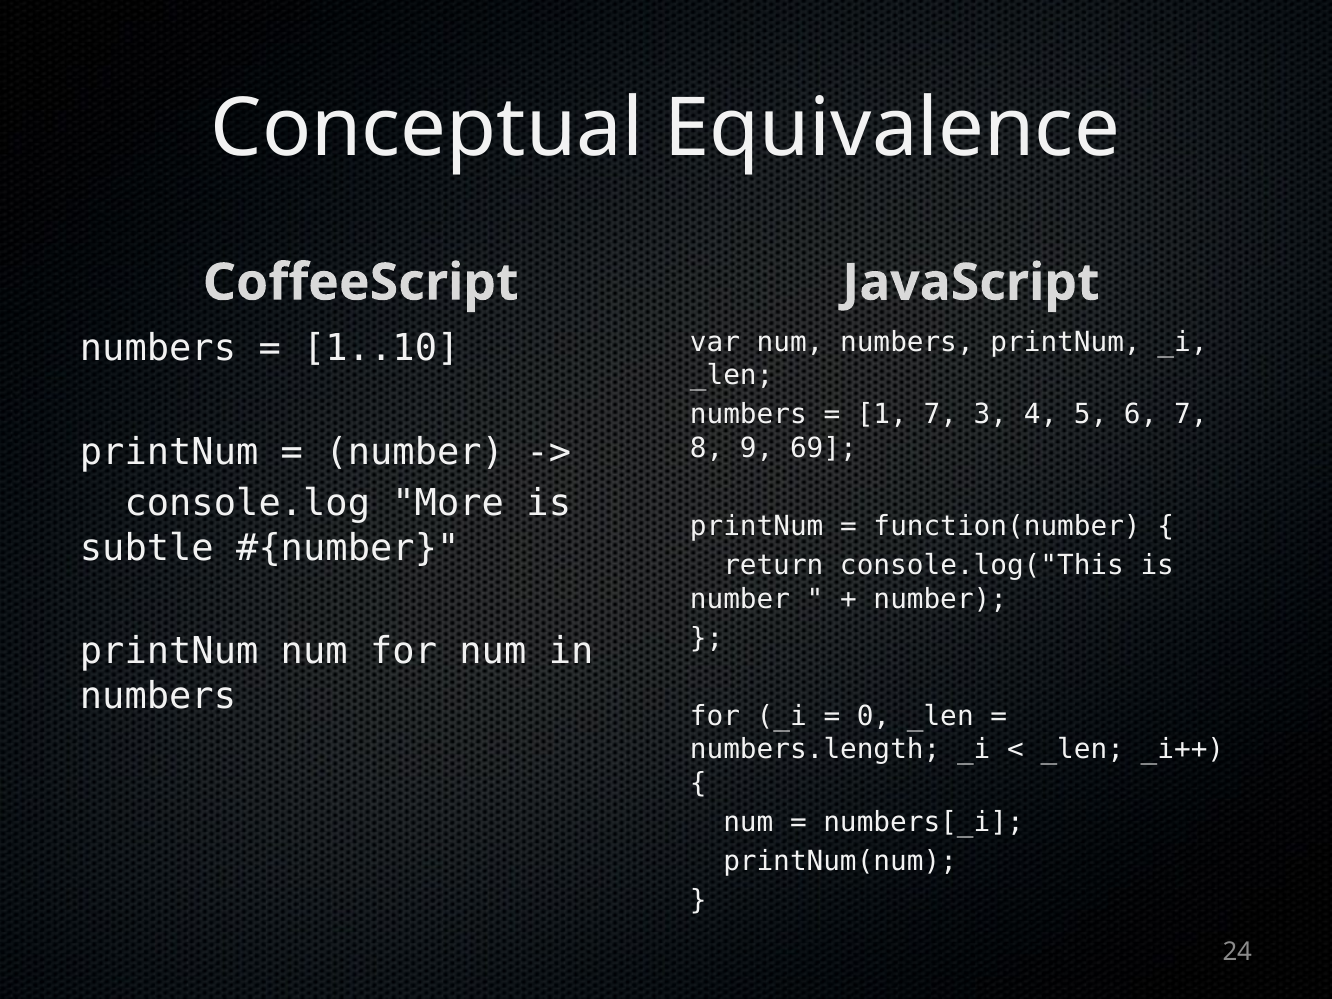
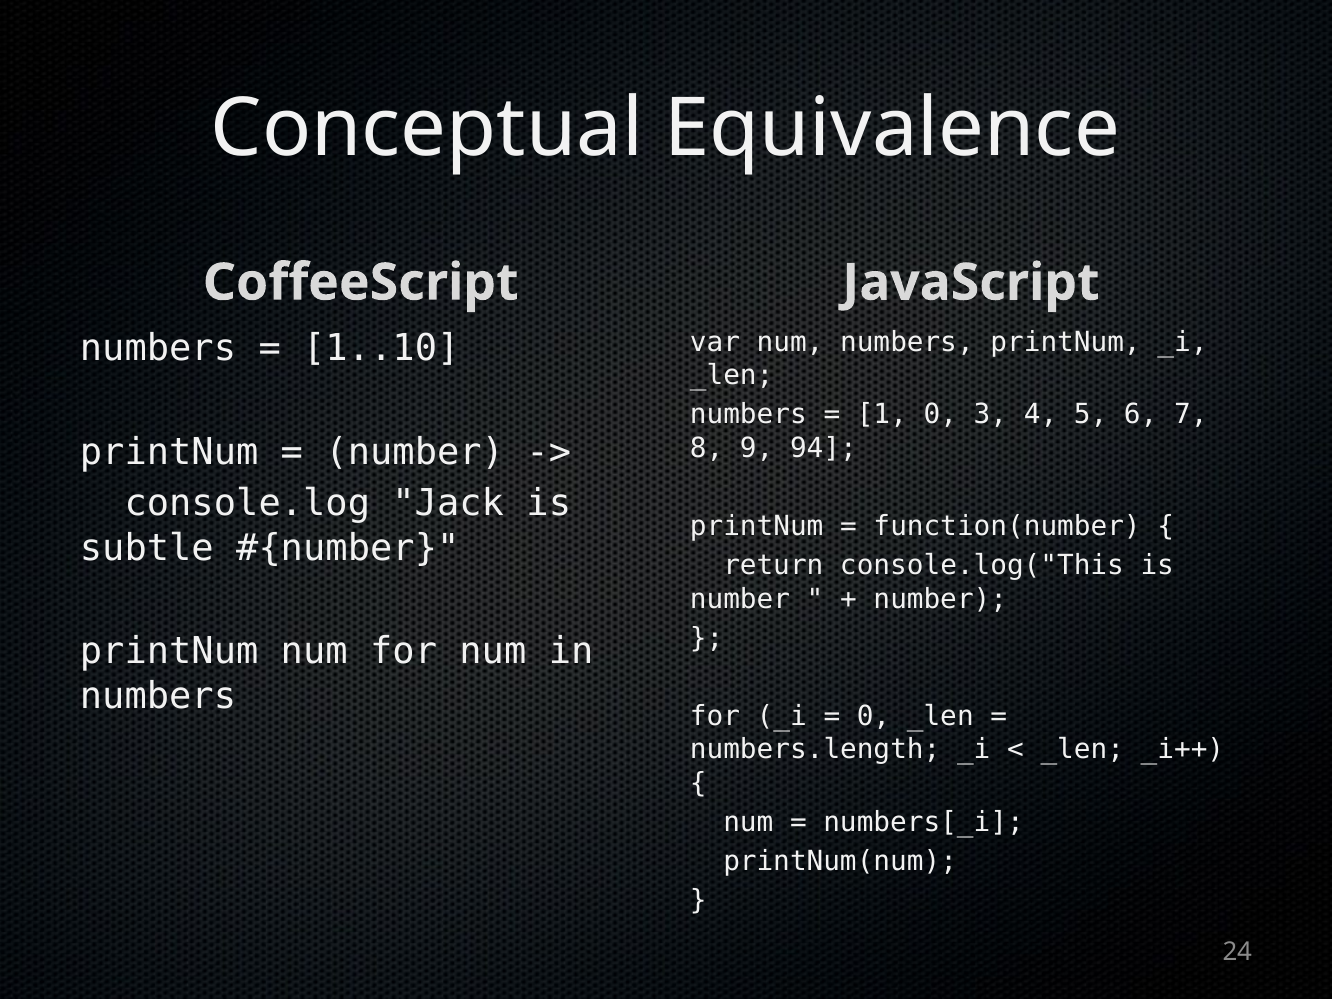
1 7: 7 -> 0 (940, 415)
69: 69 -> 94 (823, 448)
More: More -> Jack (448, 504)
